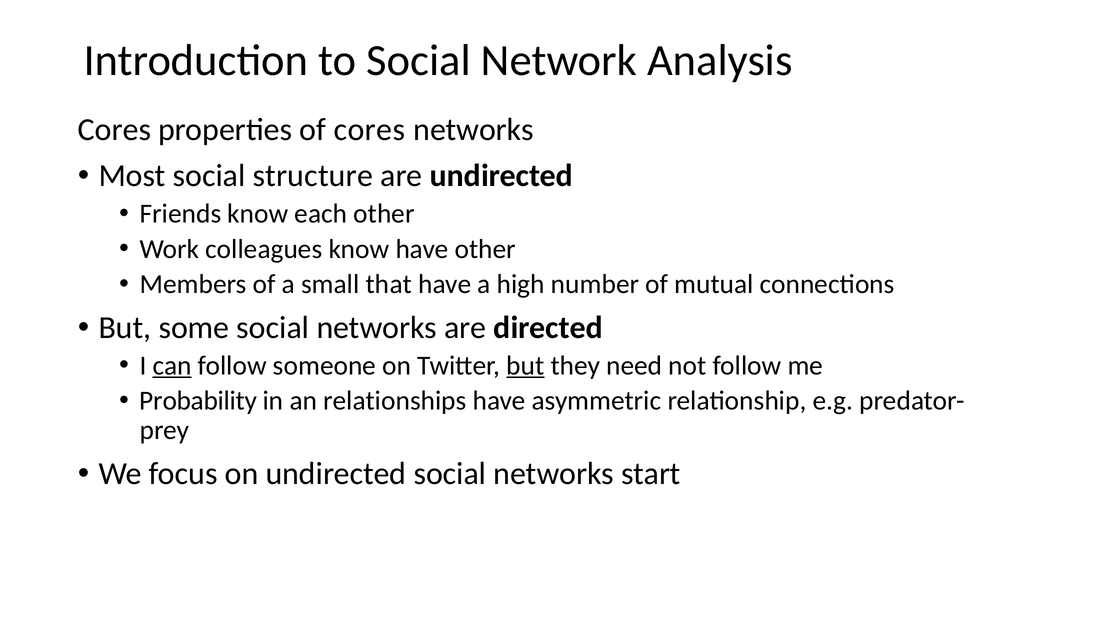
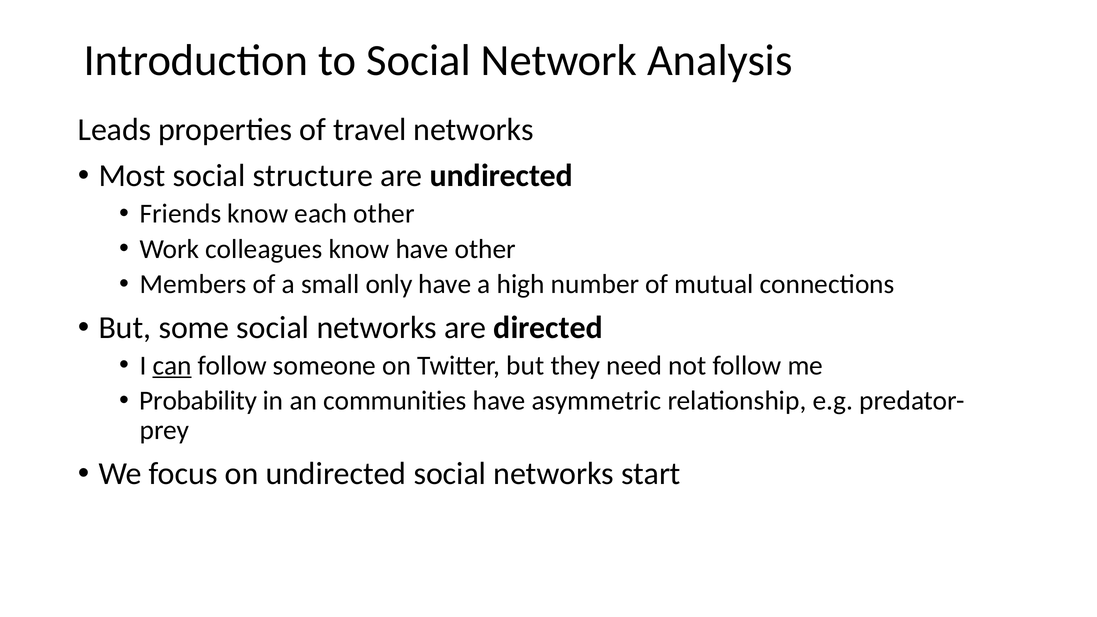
Cores: Cores -> Leads (115, 130)
of cores: cores -> travel (370, 130)
that: that -> only (389, 284)
but underline: present -> none (525, 366)
relationships: relationships -> communities (395, 401)
